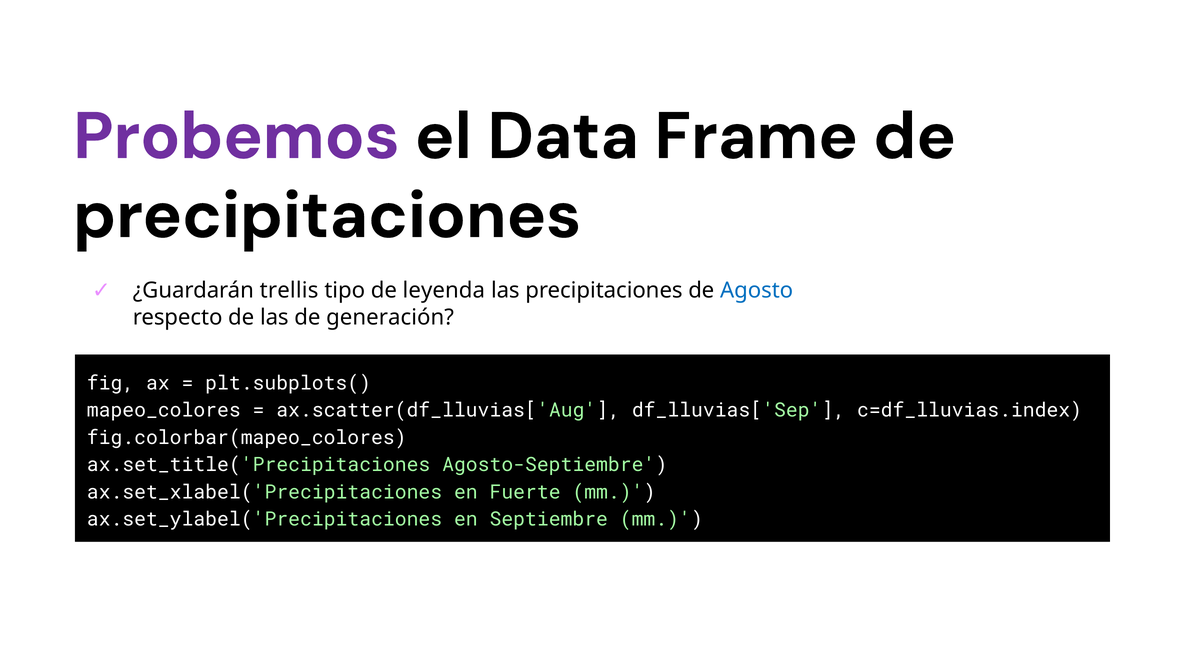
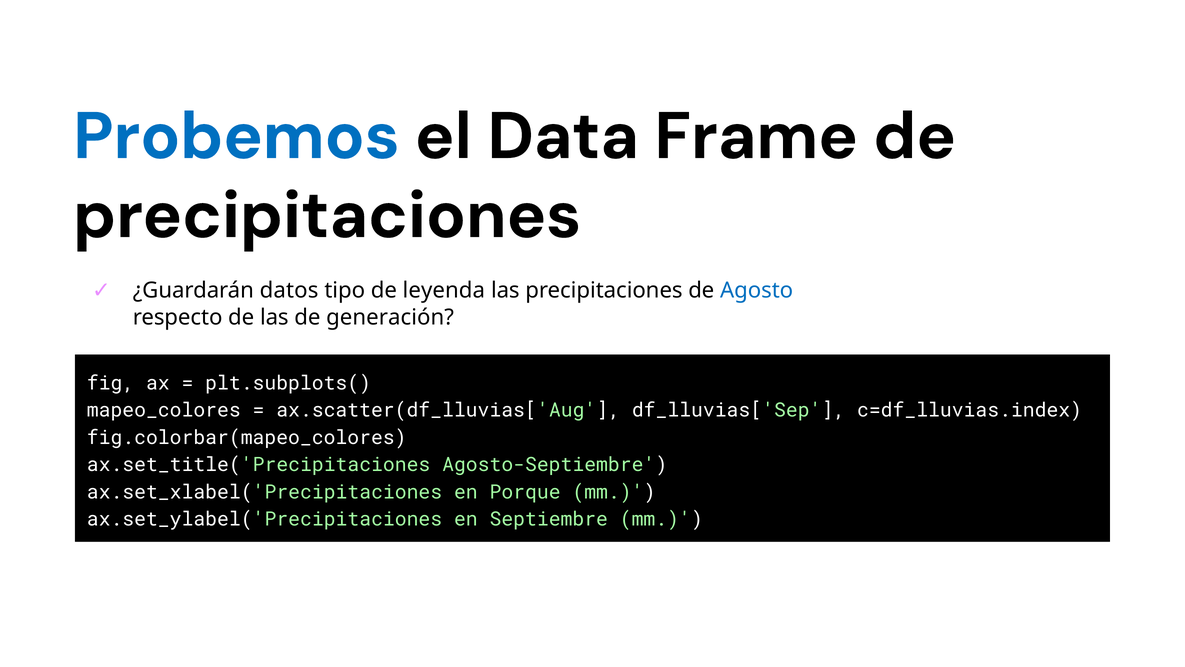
Probemos colour: purple -> blue (236, 136)
trellis: trellis -> datos (289, 290)
Fuerte: Fuerte -> Porque (525, 492)
